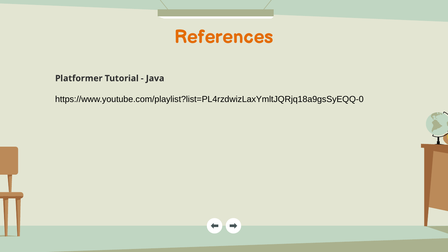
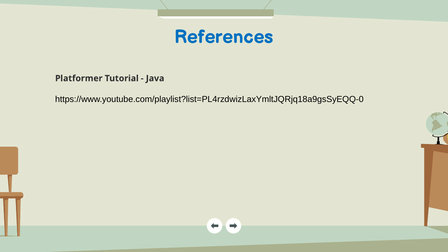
References colour: orange -> blue (224, 37)
